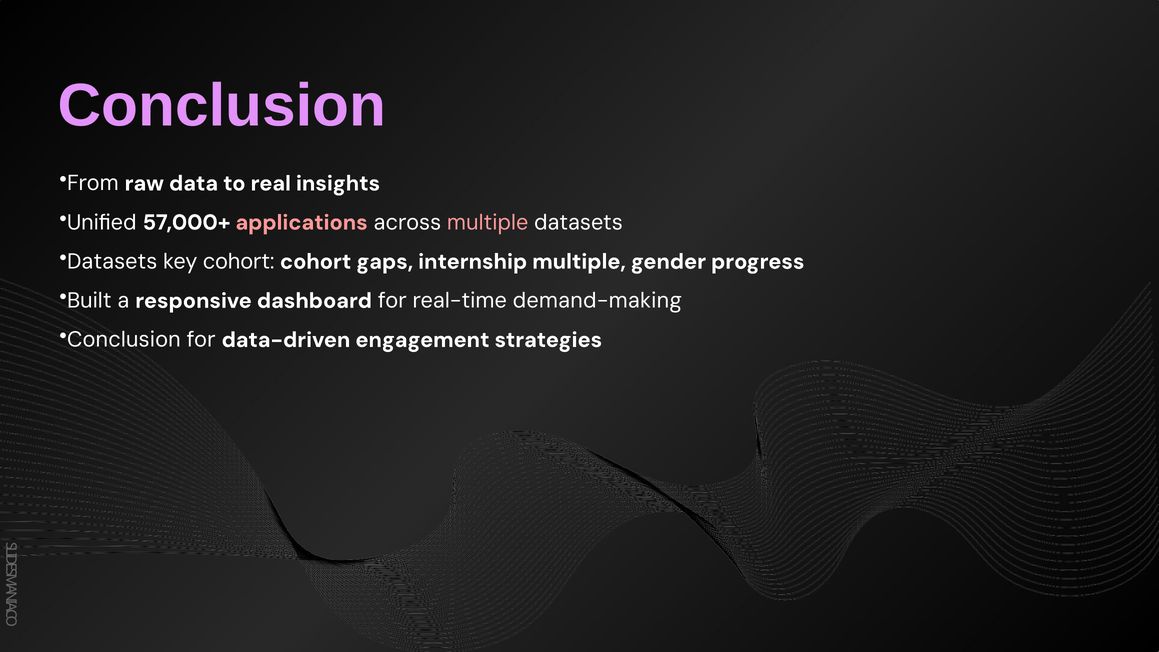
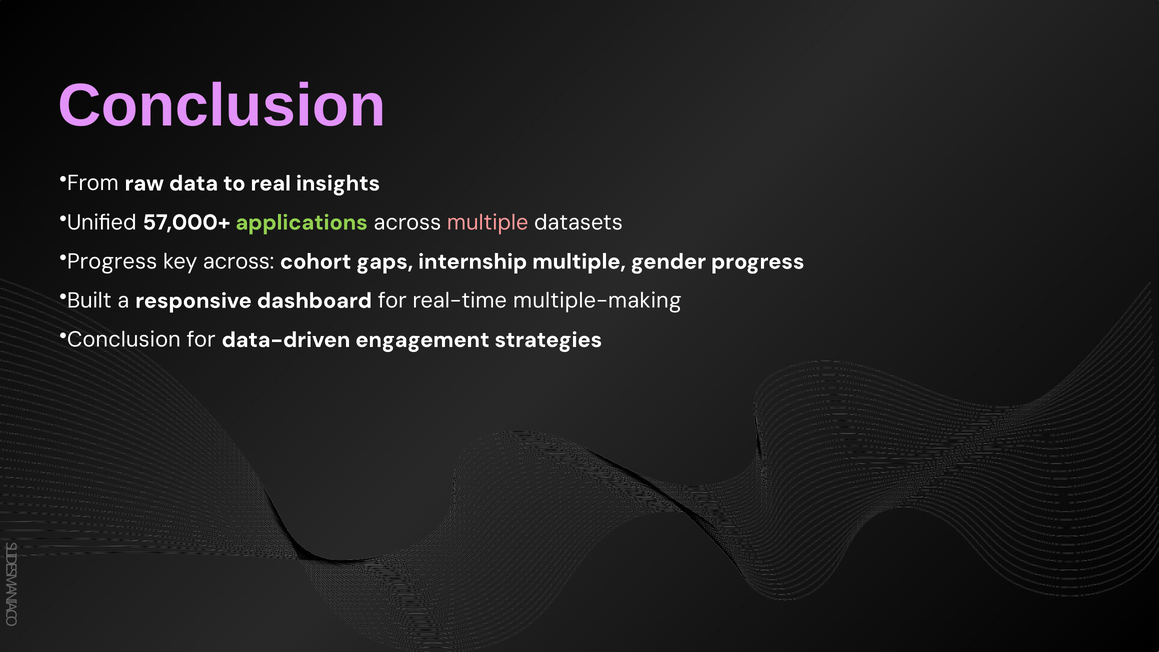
applications colour: pink -> light green (302, 222)
Datasets: Datasets -> Progress (112, 262)
key cohort: cohort -> across (239, 262)
demand-making: demand-making -> multiple-making (597, 301)
